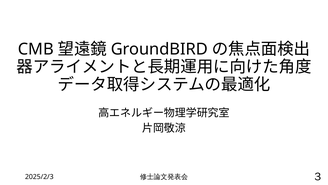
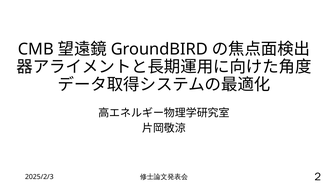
3: 3 -> 2 (318, 176)
